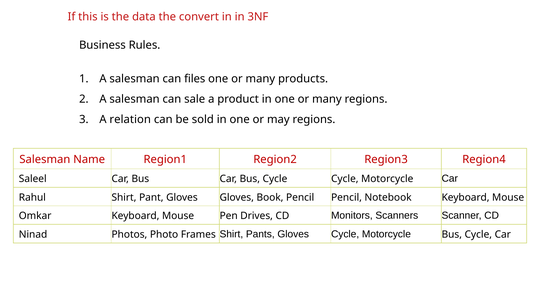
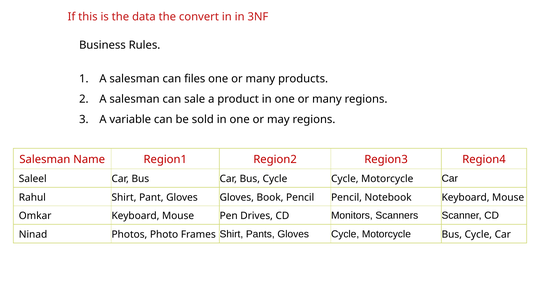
relation: relation -> variable (130, 119)
